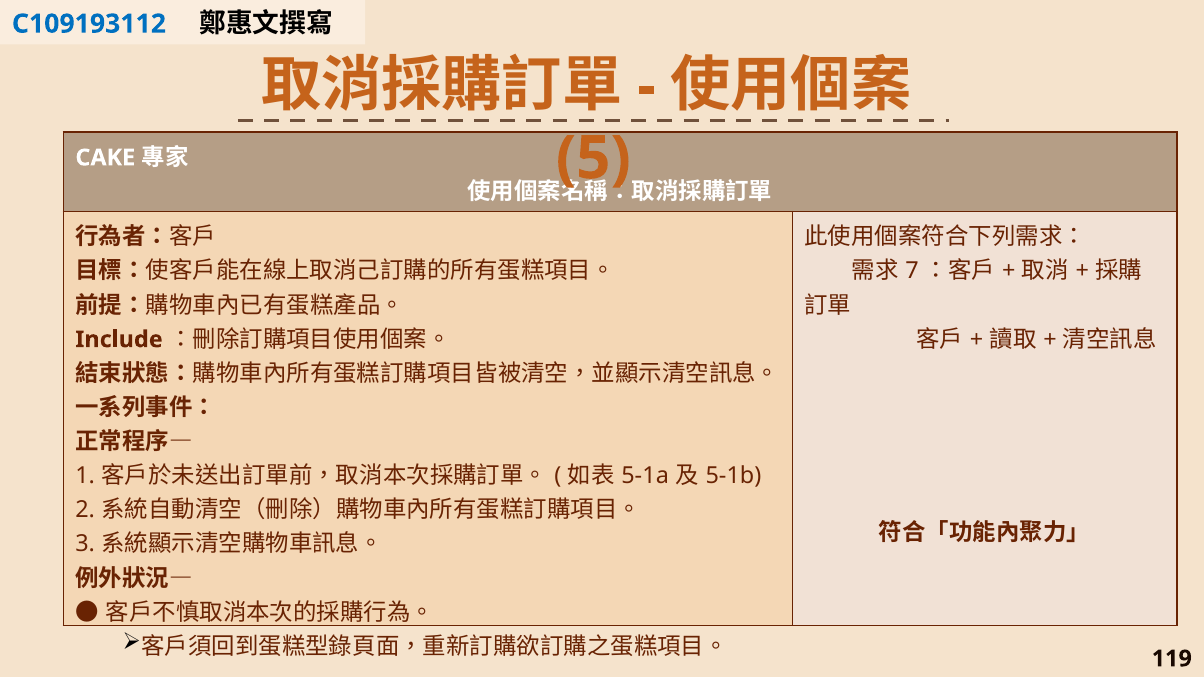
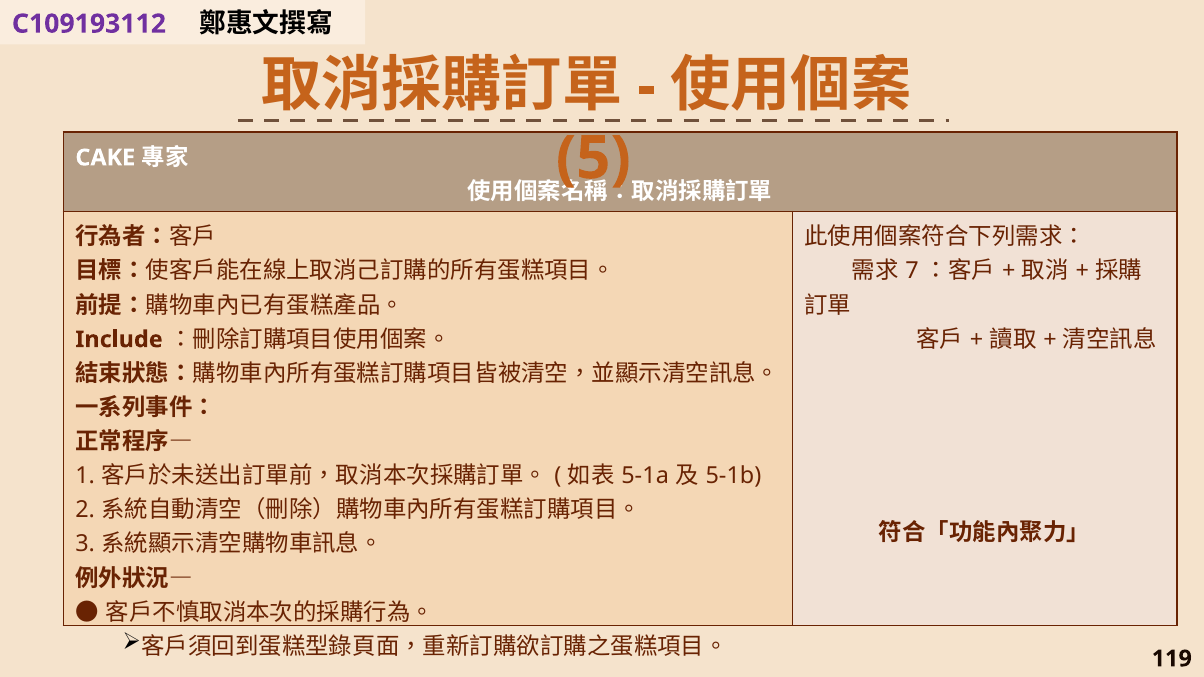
C109193112 colour: blue -> purple (89, 24)
